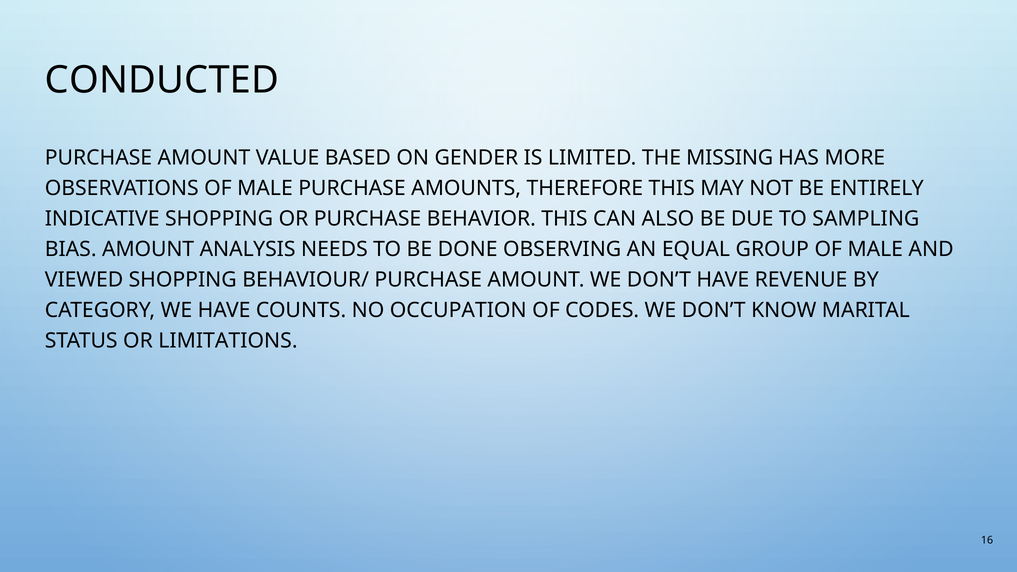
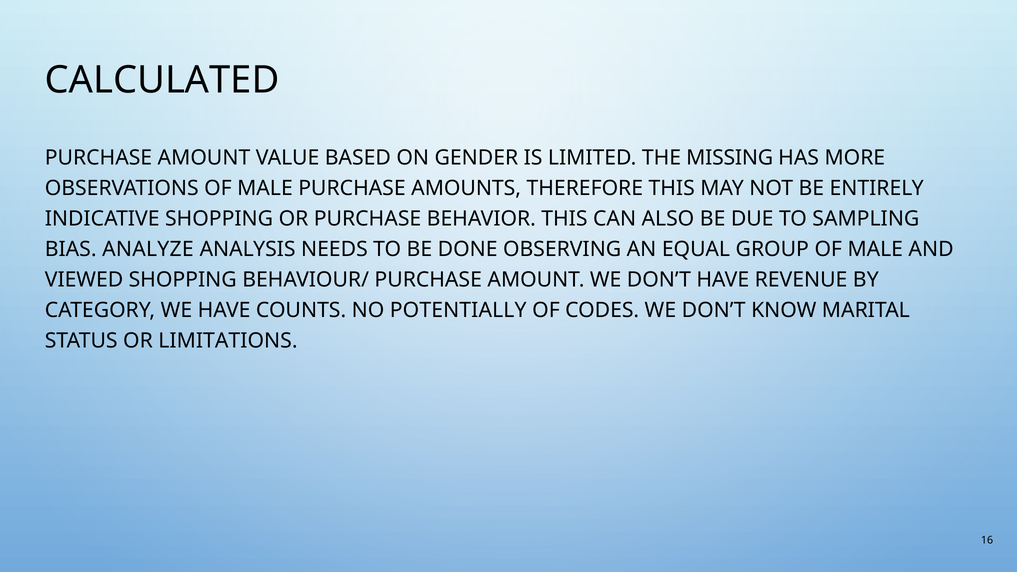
CONDUCTED: CONDUCTED -> CALCULATED (162, 80)
BIAS AMOUNT: AMOUNT -> ANALYZE (148, 249)
OCCUPATION: OCCUPATION -> POTENTIALLY (458, 310)
